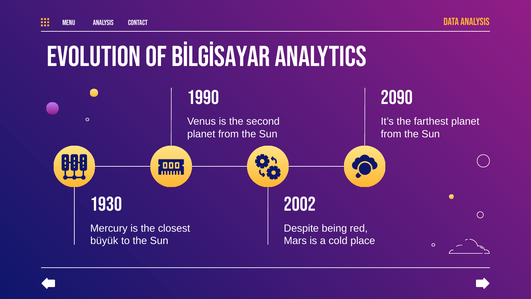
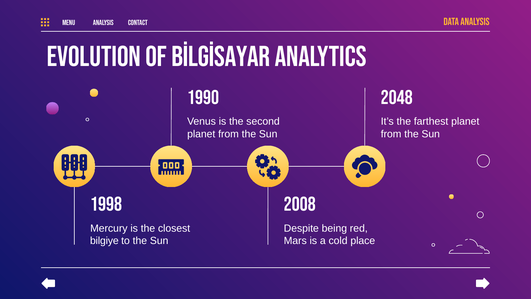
2090: 2090 -> 2048 (397, 97)
1930: 1930 -> 1998 (106, 204)
2002: 2002 -> 2008 (300, 204)
büyük: büyük -> bilgiye (104, 241)
